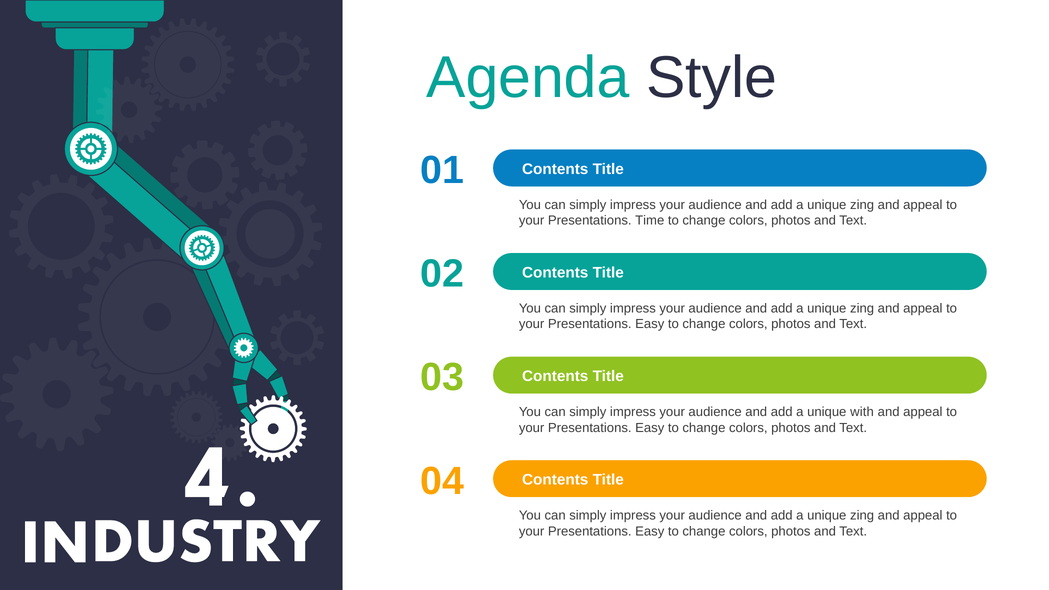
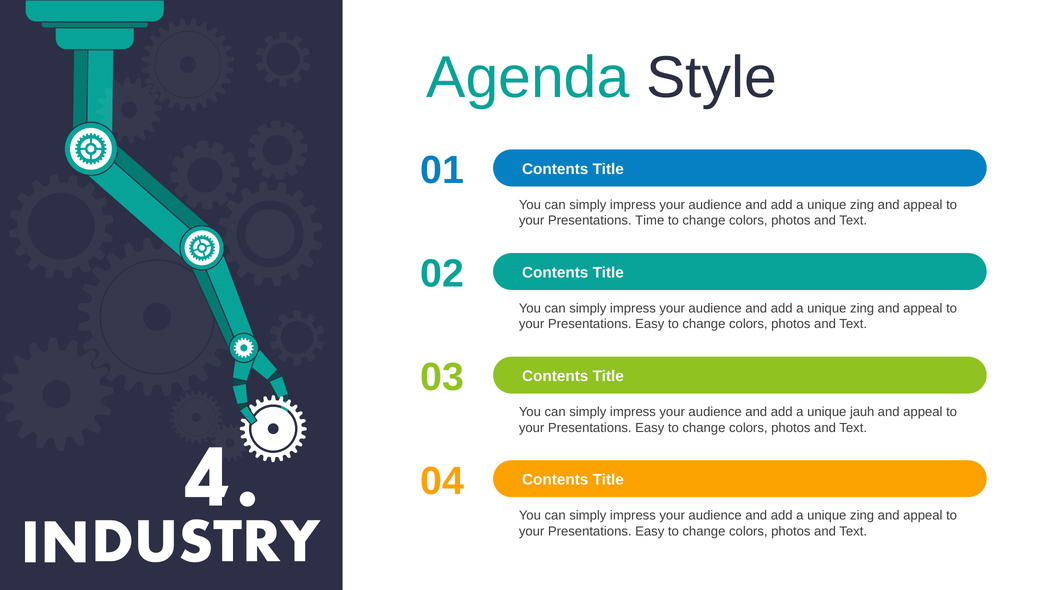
with: with -> jauh (862, 412)
